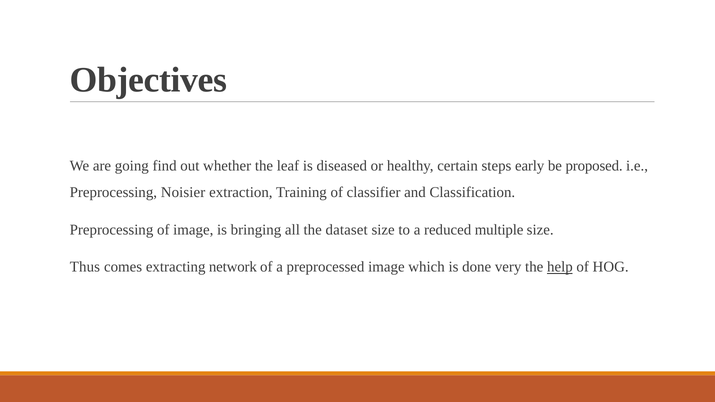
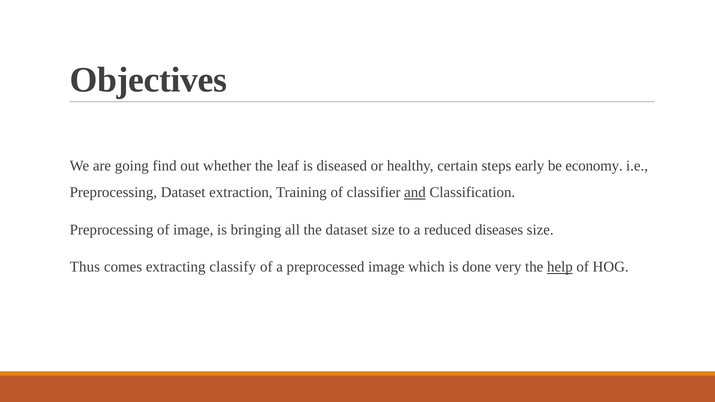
proposed: proposed -> economy (594, 166)
Preprocessing Noisier: Noisier -> Dataset (183, 193)
and underline: none -> present (415, 193)
multiple: multiple -> diseases (499, 230)
network: network -> classify (233, 267)
